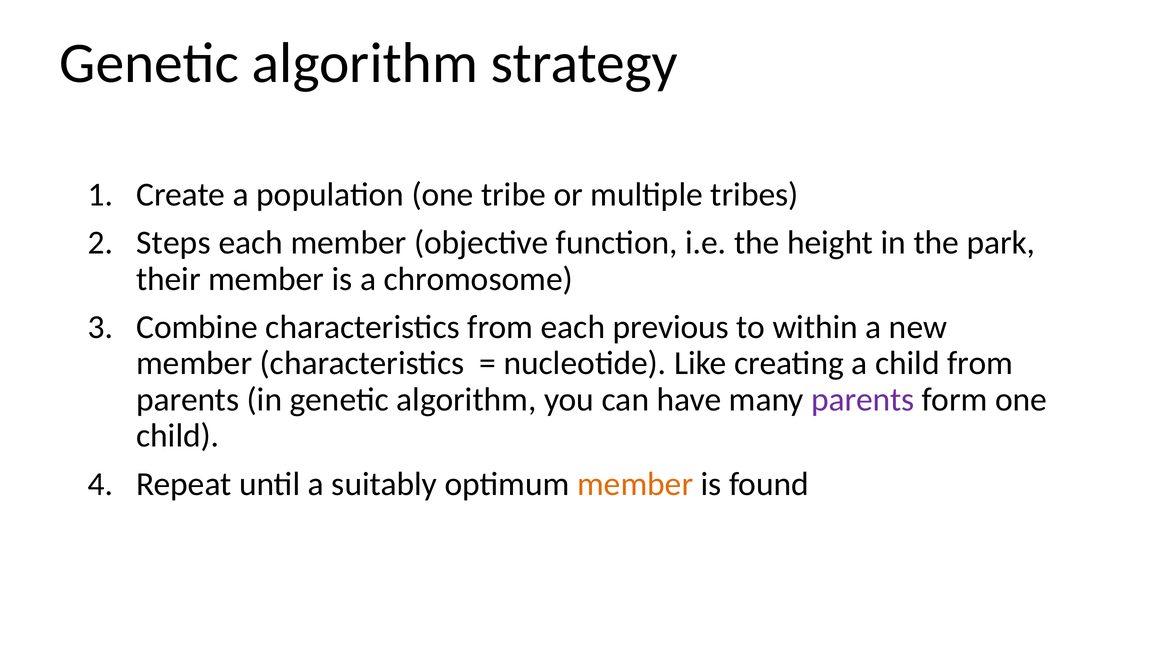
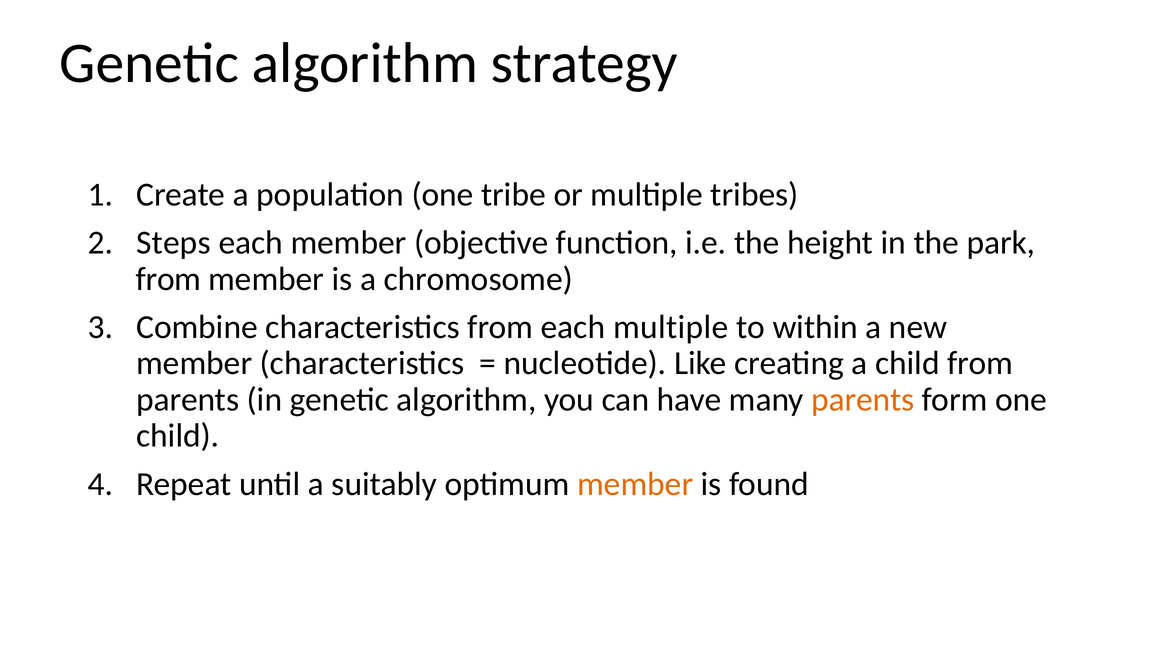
their: their -> from (169, 279)
each previous: previous -> multiple (671, 327)
parents colour: purple -> orange (863, 400)
